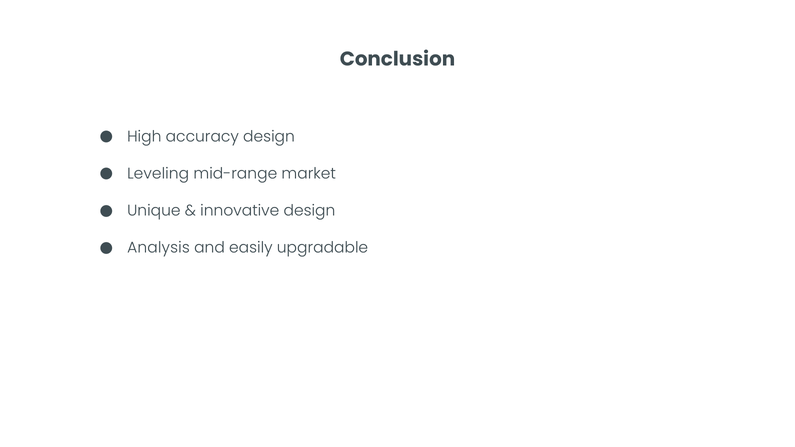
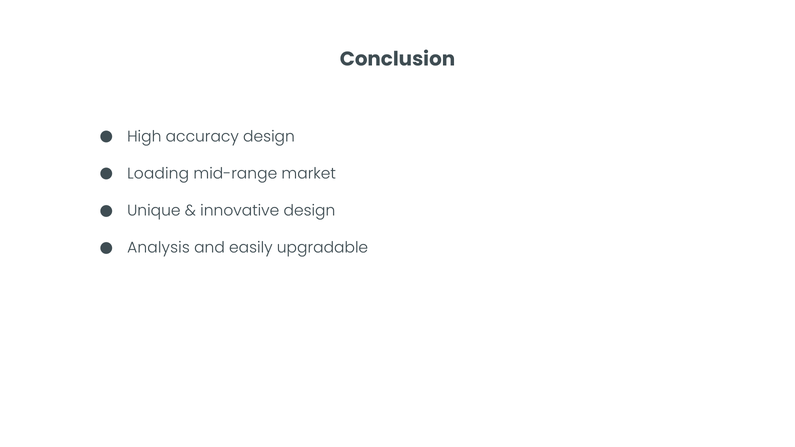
Leveling: Leveling -> Loading (158, 174)
